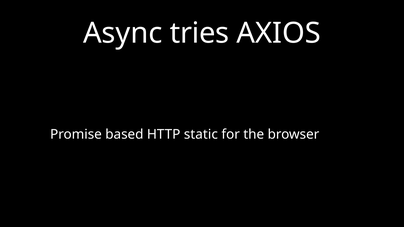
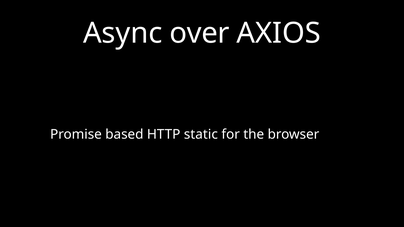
tries: tries -> over (200, 33)
